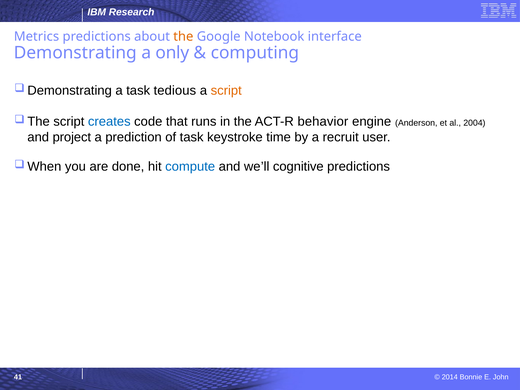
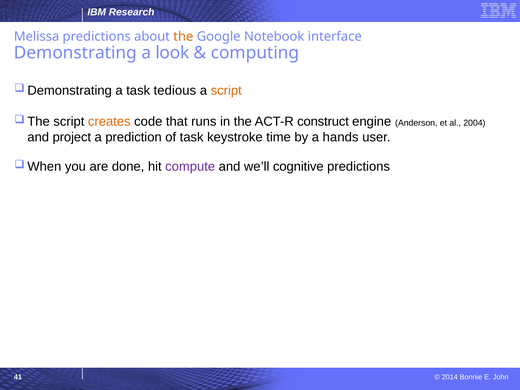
Metrics: Metrics -> Melissa (37, 37)
only: only -> look (172, 53)
creates colour: blue -> orange (109, 122)
behavior: behavior -> construct (323, 122)
recruit: recruit -> hands (341, 137)
compute colour: blue -> purple (190, 167)
